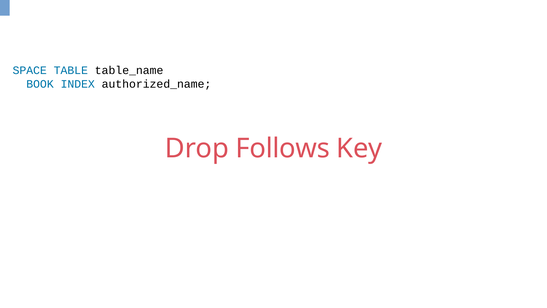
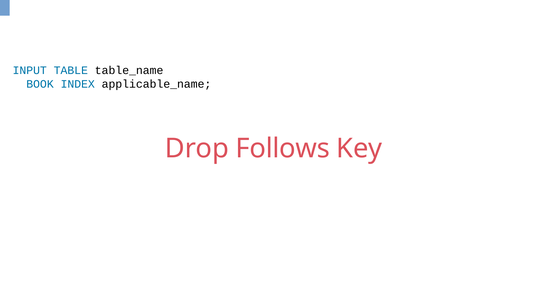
SPACE: SPACE -> INPUT (30, 70)
authorized_name: authorized_name -> applicable_name (156, 84)
